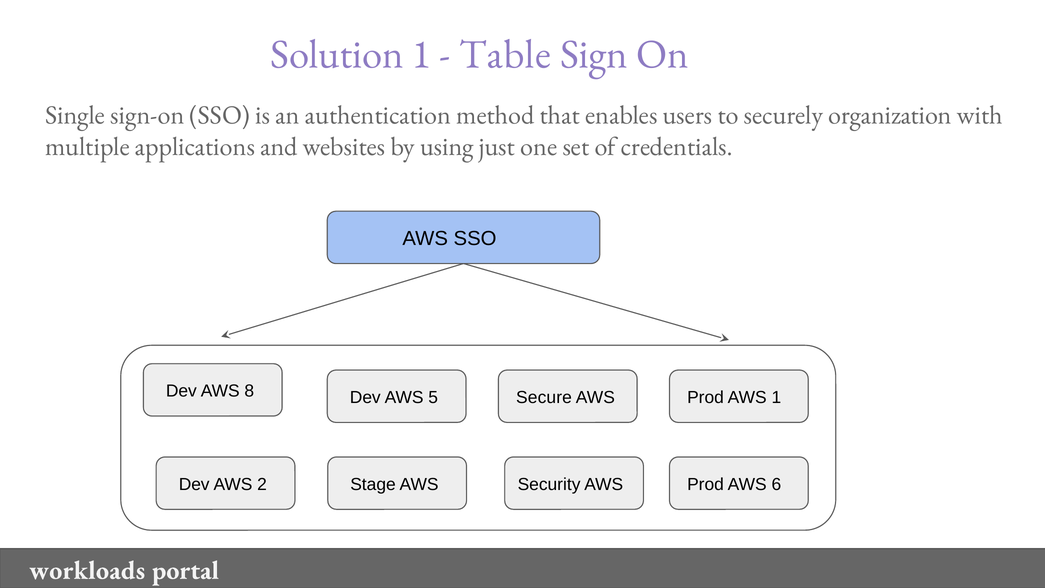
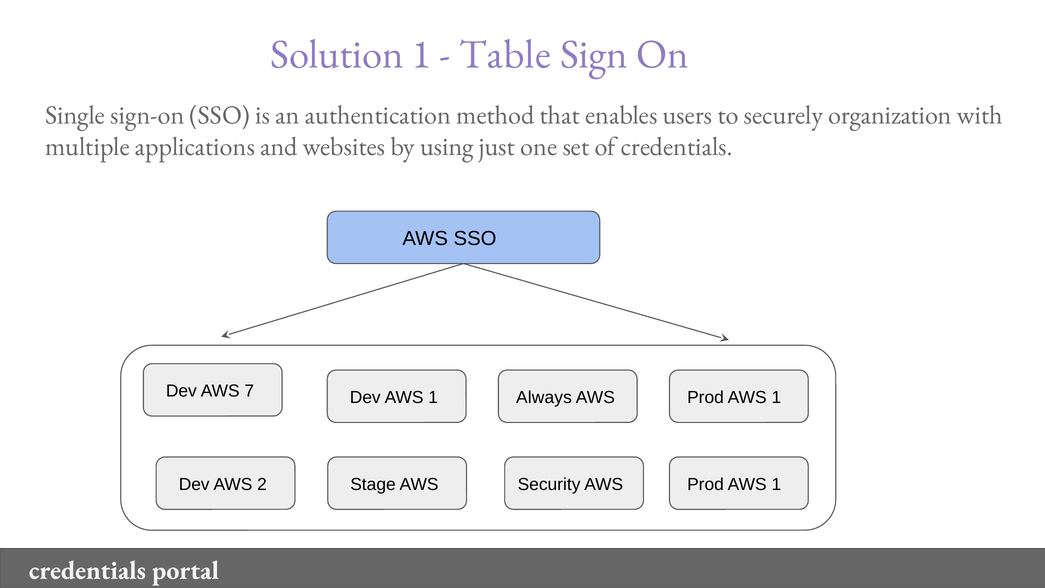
8: 8 -> 7 (249, 391)
Dev AWS 5: 5 -> 1 (433, 397)
Secure: Secure -> Always (544, 397)
AWS Prod AWS 6: 6 -> 1 (776, 484)
workloads: workloads -> credentials (87, 570)
